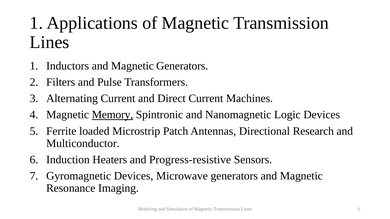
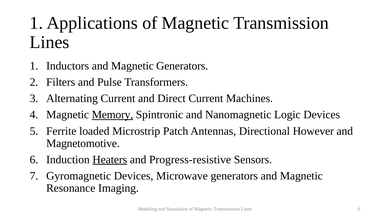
Research: Research -> However (313, 131)
Multiconductor: Multiconductor -> Magnetomotive (83, 143)
Heaters underline: none -> present (110, 160)
